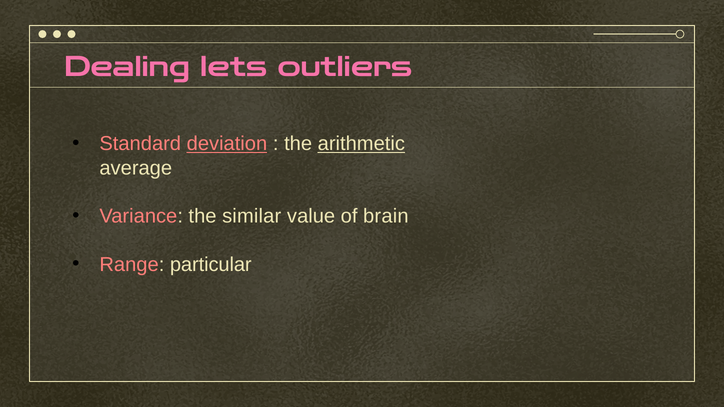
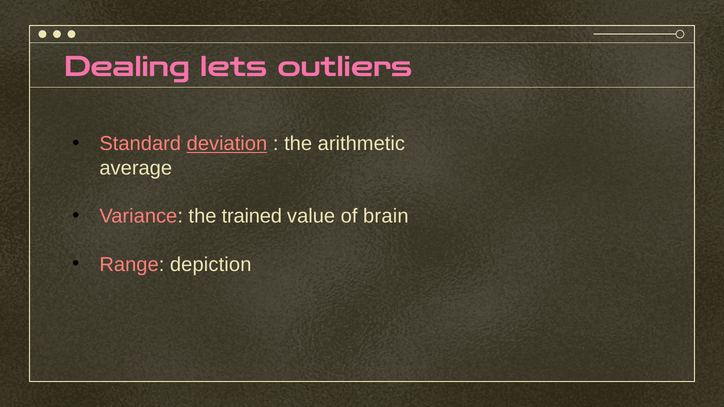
arithmetic underline: present -> none (361, 144)
similar: similar -> trained (252, 216)
particular: particular -> depiction (211, 265)
